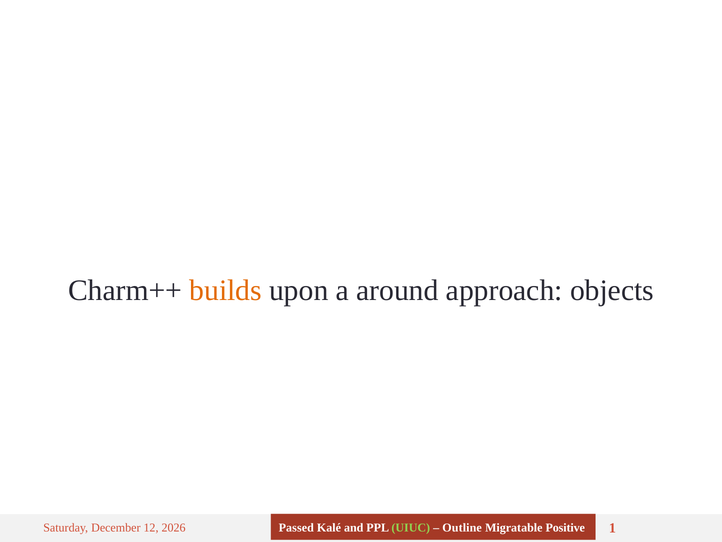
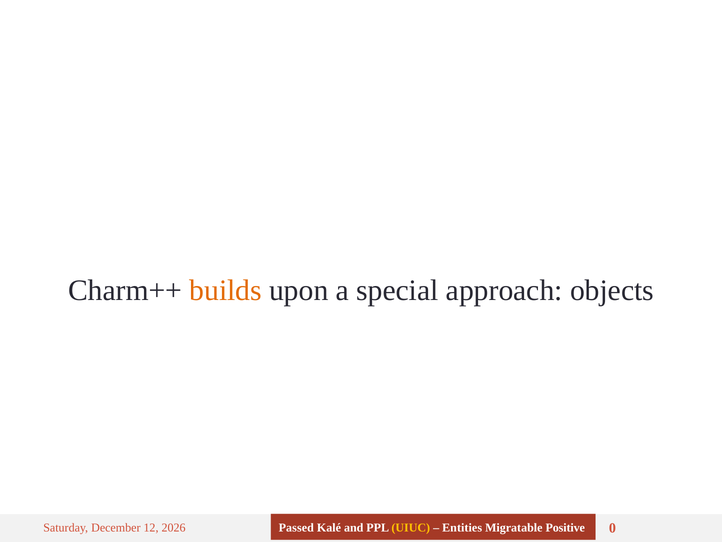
around: around -> special (397, 290)
UIUC colour: light green -> yellow (411, 527)
Outline: Outline -> Entities (462, 527)
1: 1 -> 0 (612, 528)
